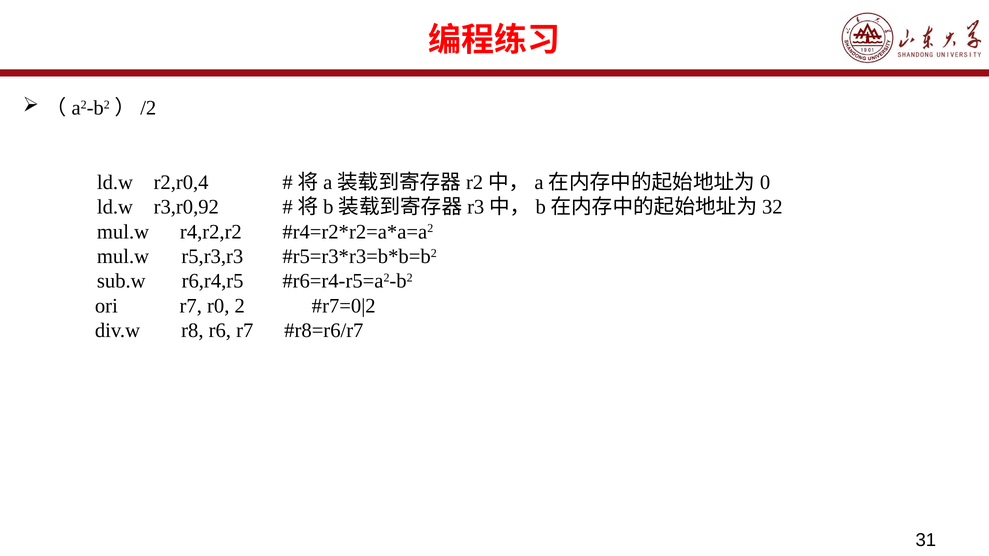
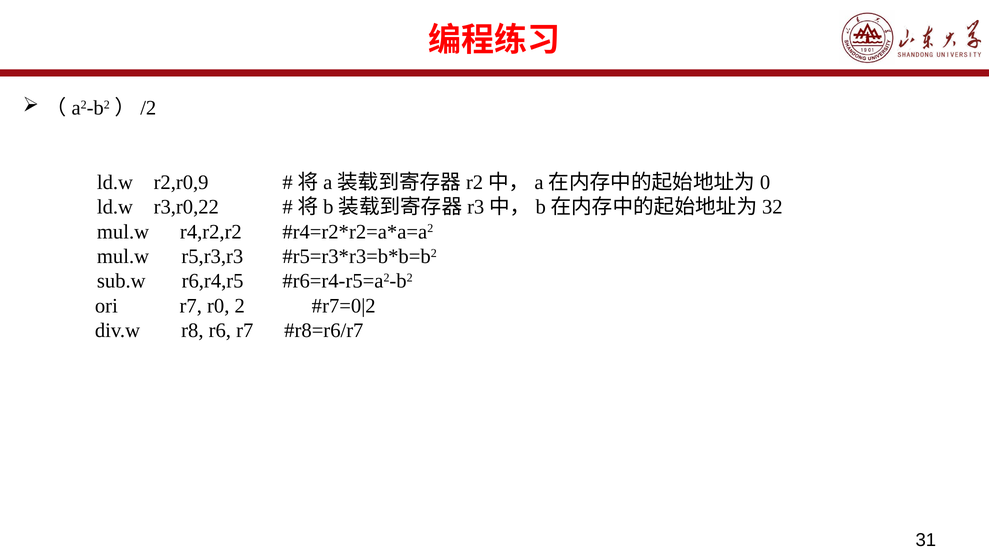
r2,r0,4: r2,r0,4 -> r2,r0,9 (181, 182)
r3,r0,92: r3,r0,92 -> r3,r0,22 (186, 207)
